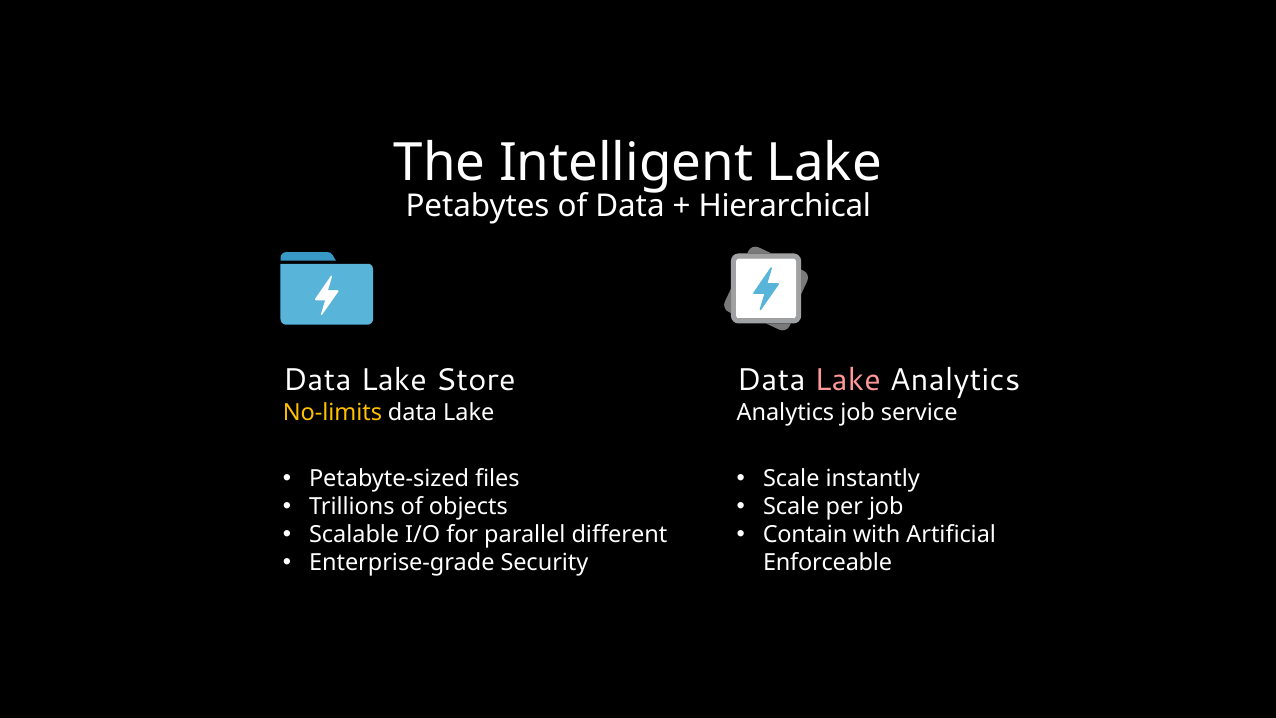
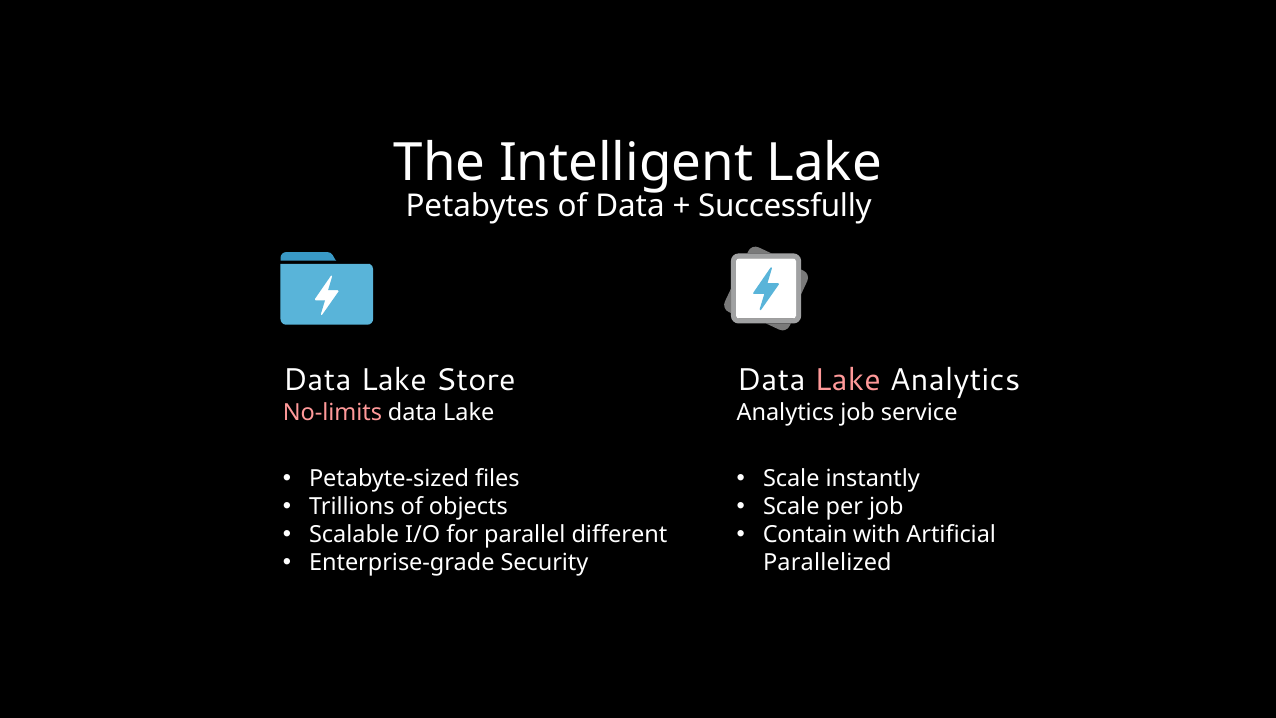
Hierarchical: Hierarchical -> Successfully (785, 206)
No-limits colour: yellow -> pink (332, 413)
Enforceable: Enforceable -> Parallelized (827, 563)
